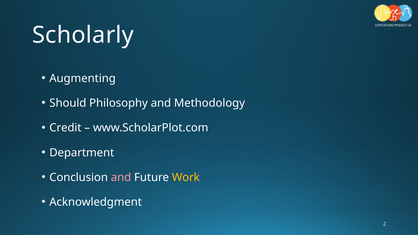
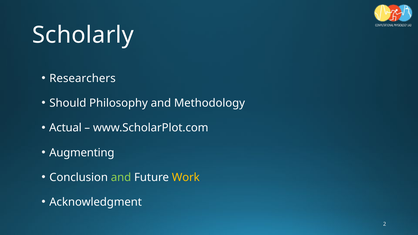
Augmenting: Augmenting -> Researchers (83, 79)
Credit: Credit -> Actual (65, 128)
Department: Department -> Augmenting (82, 153)
and colour: pink -> light green (121, 177)
